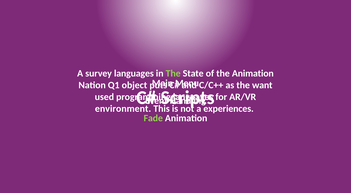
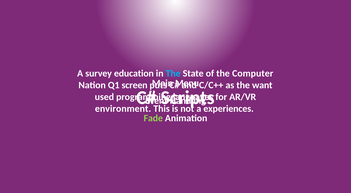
survey languages: languages -> education (134, 73)
The colour: light green -> light blue (173, 73)
the Animation: Animation -> Computer (253, 73)
object: object -> screen (135, 85)
